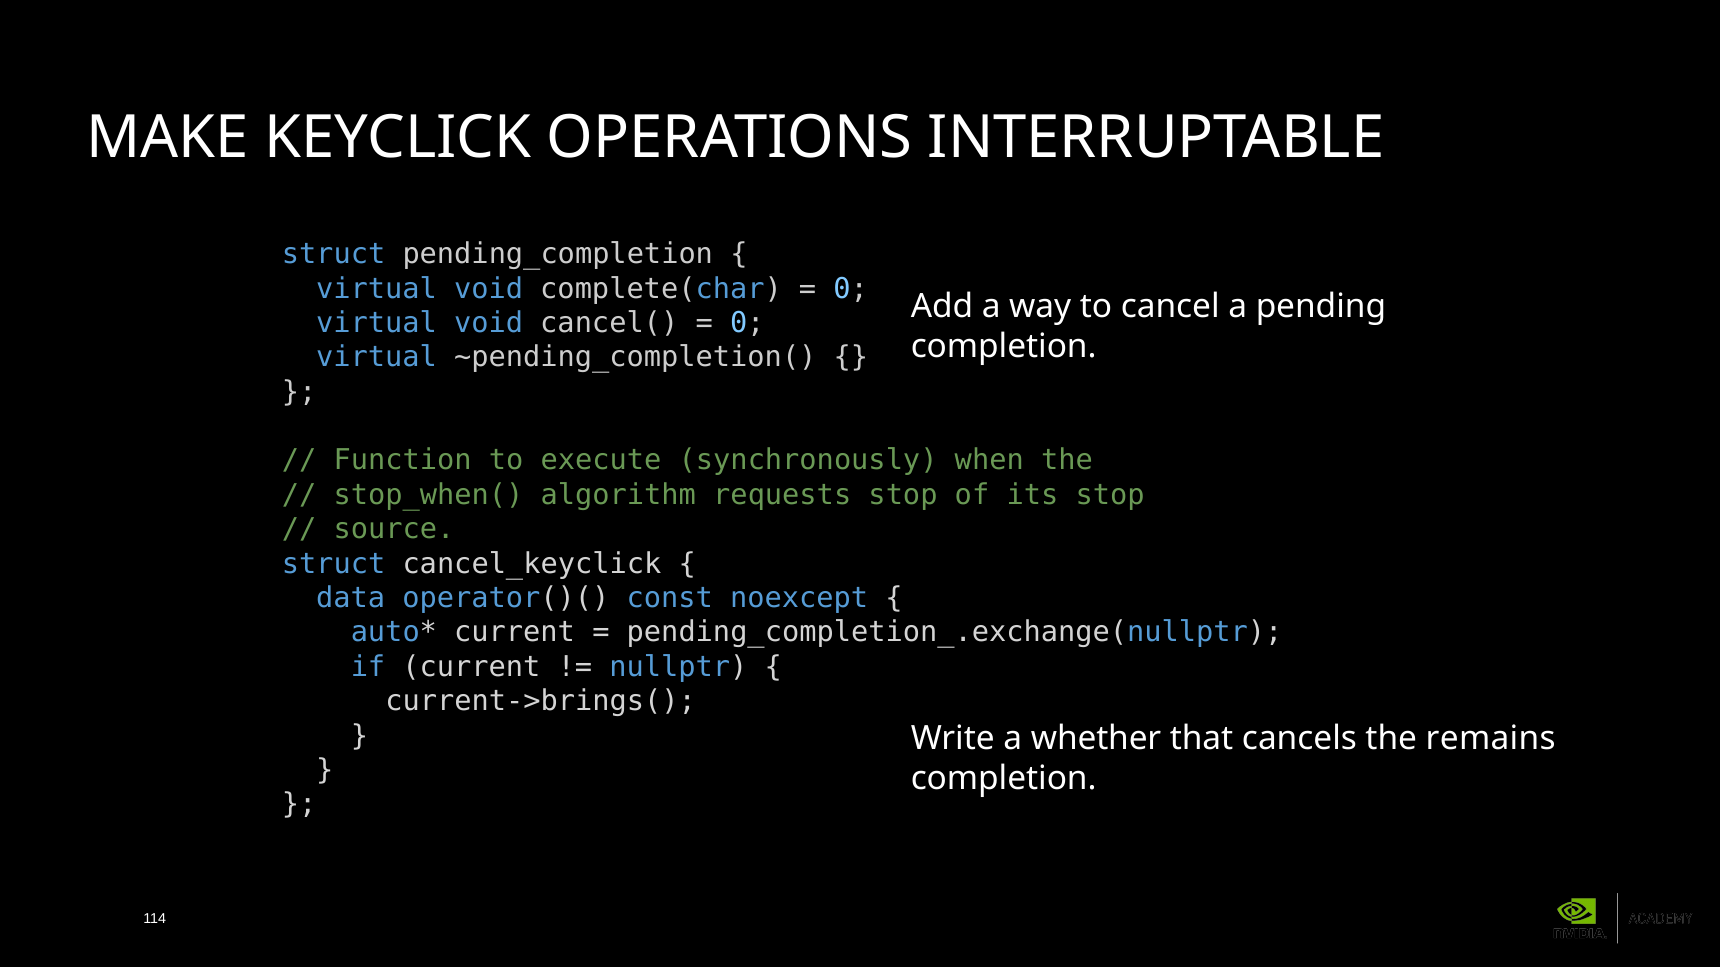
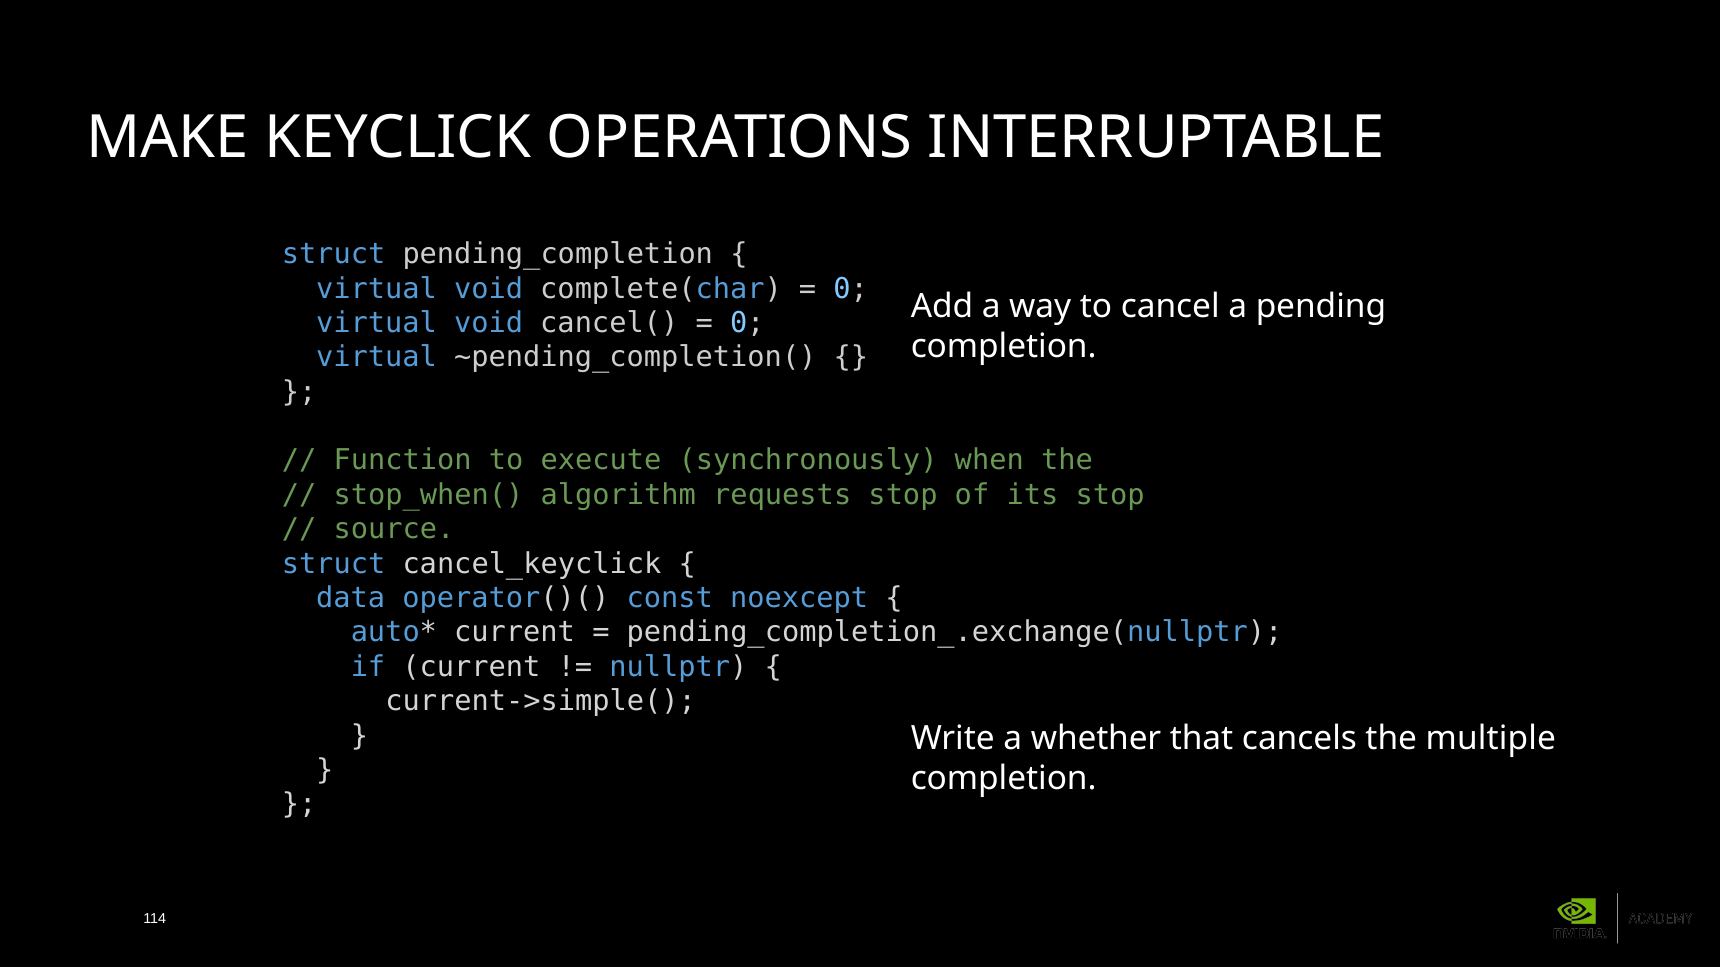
current->brings(: current->brings( -> current->simple( (541, 702)
remains: remains -> multiple (1491, 739)
